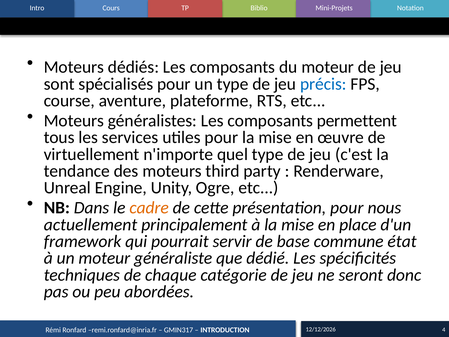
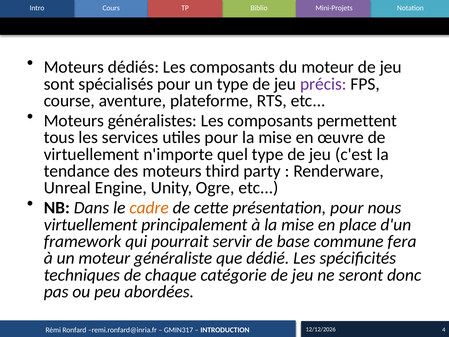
précis colour: blue -> purple (323, 84)
actuellement: actuellement -> virtuellement (91, 224)
état: état -> fera (402, 241)
